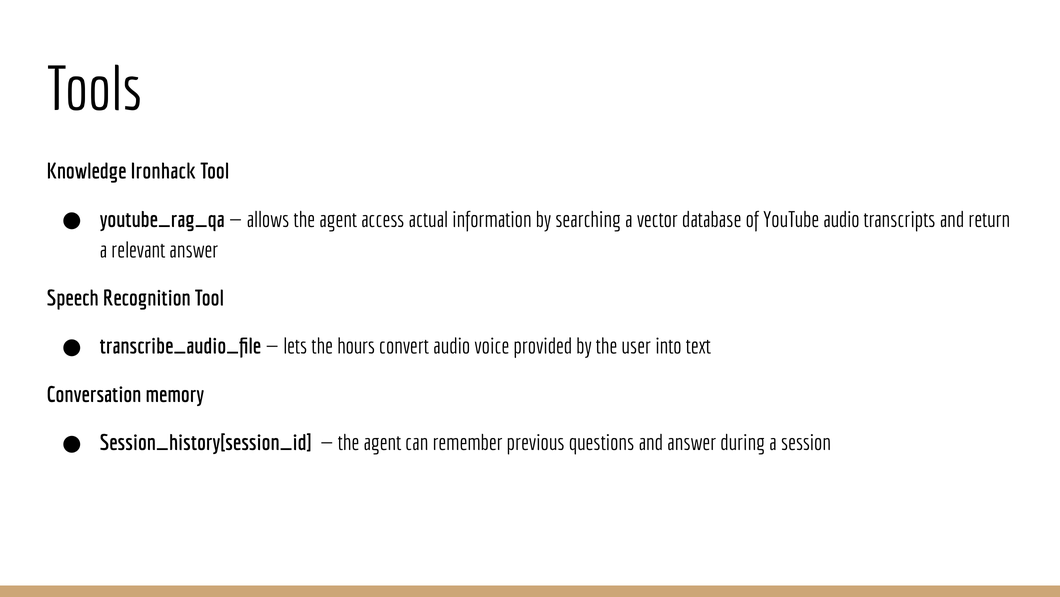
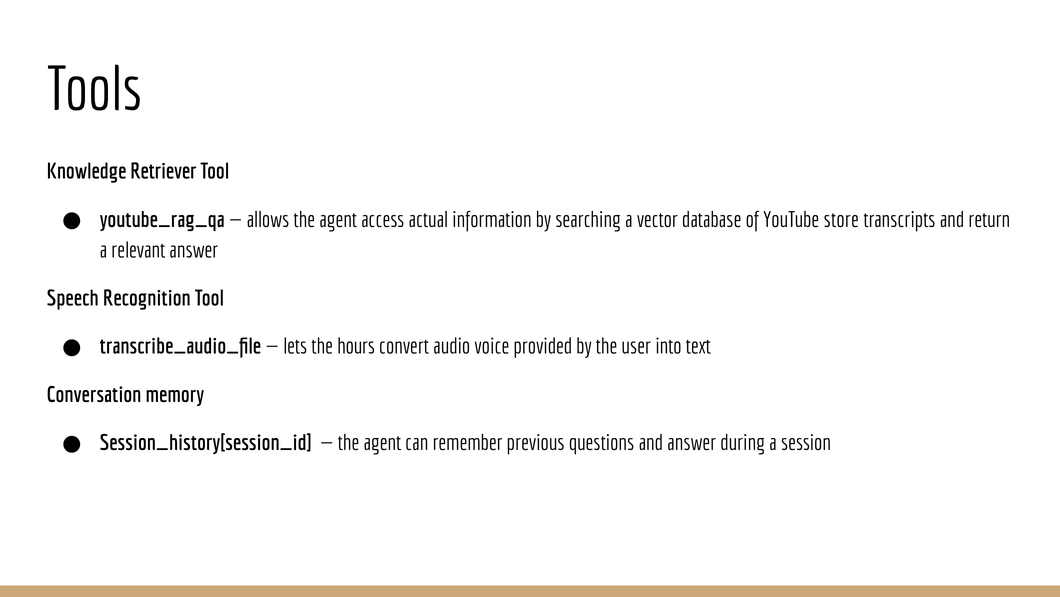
Ironhack: Ironhack -> Retriever (163, 171)
YouTube audio: audio -> store (841, 219)
